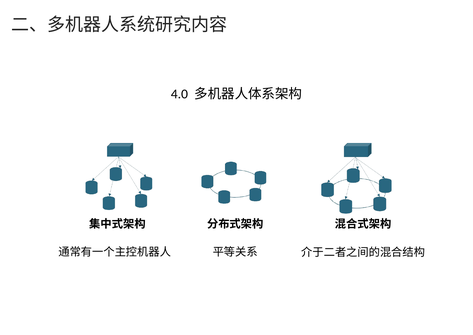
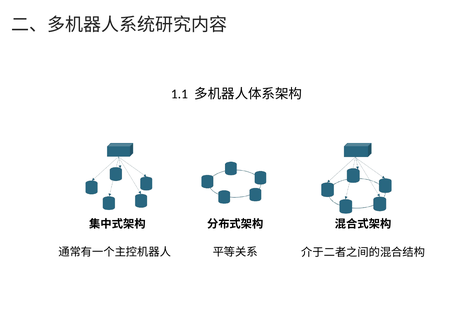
4.0: 4.0 -> 1.1 (179, 94)
